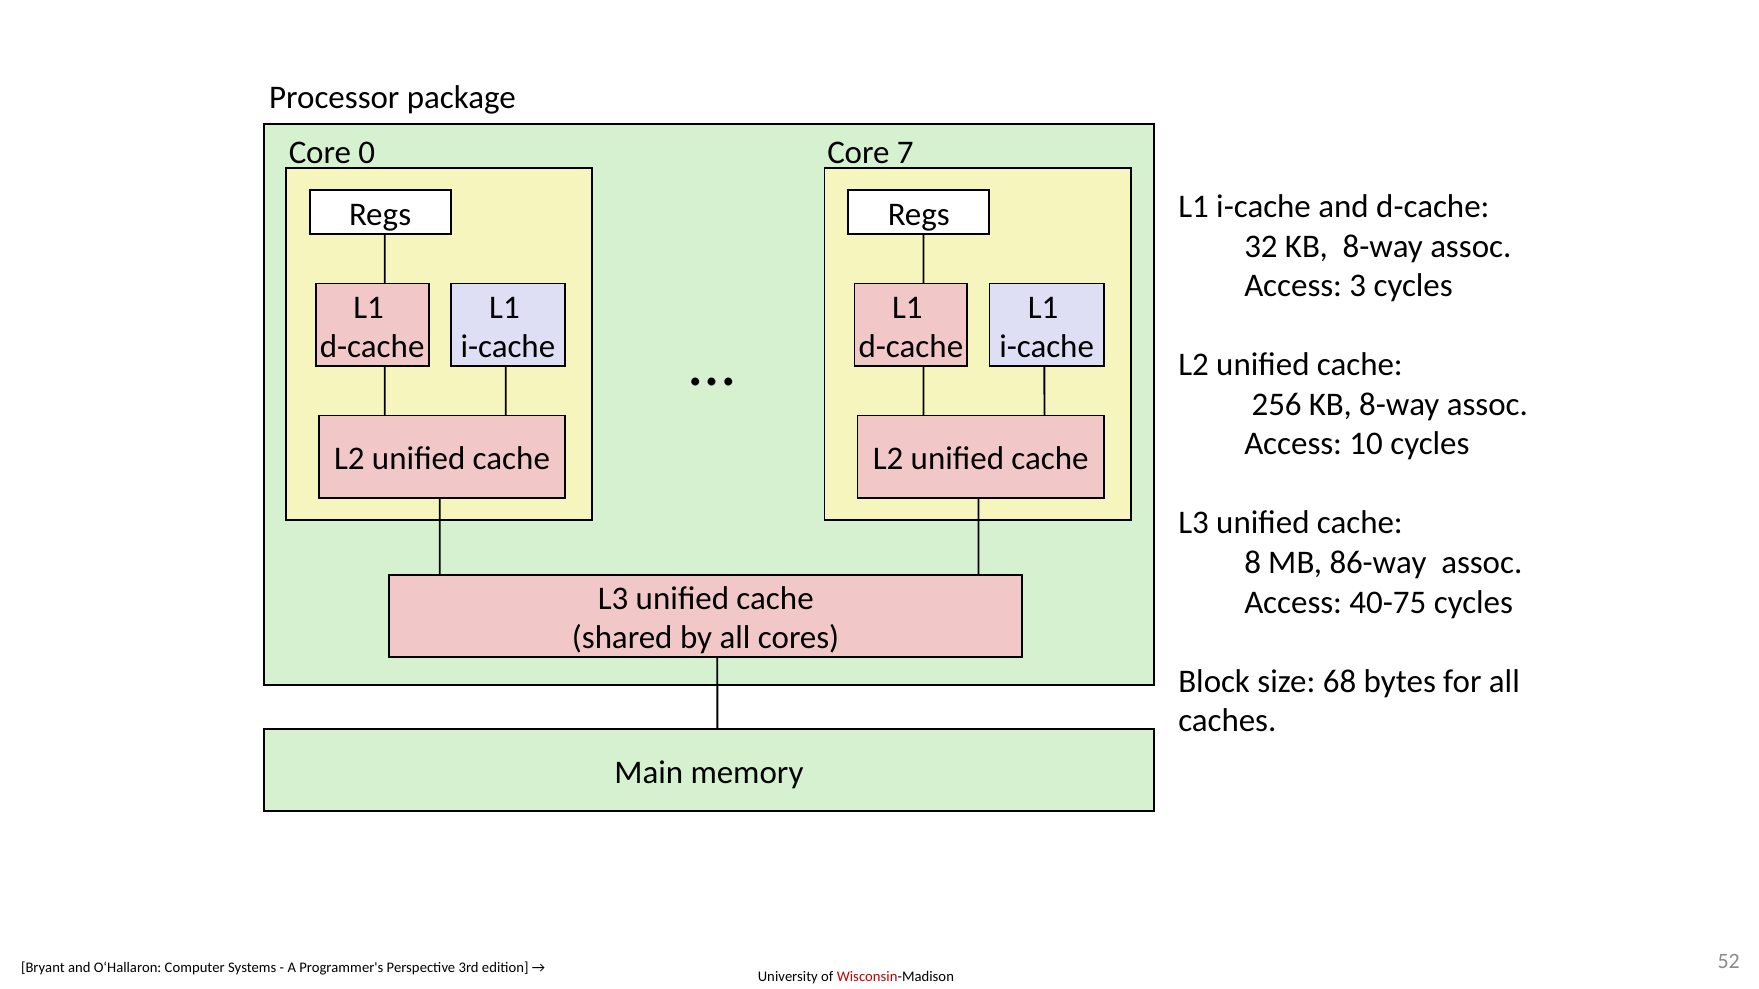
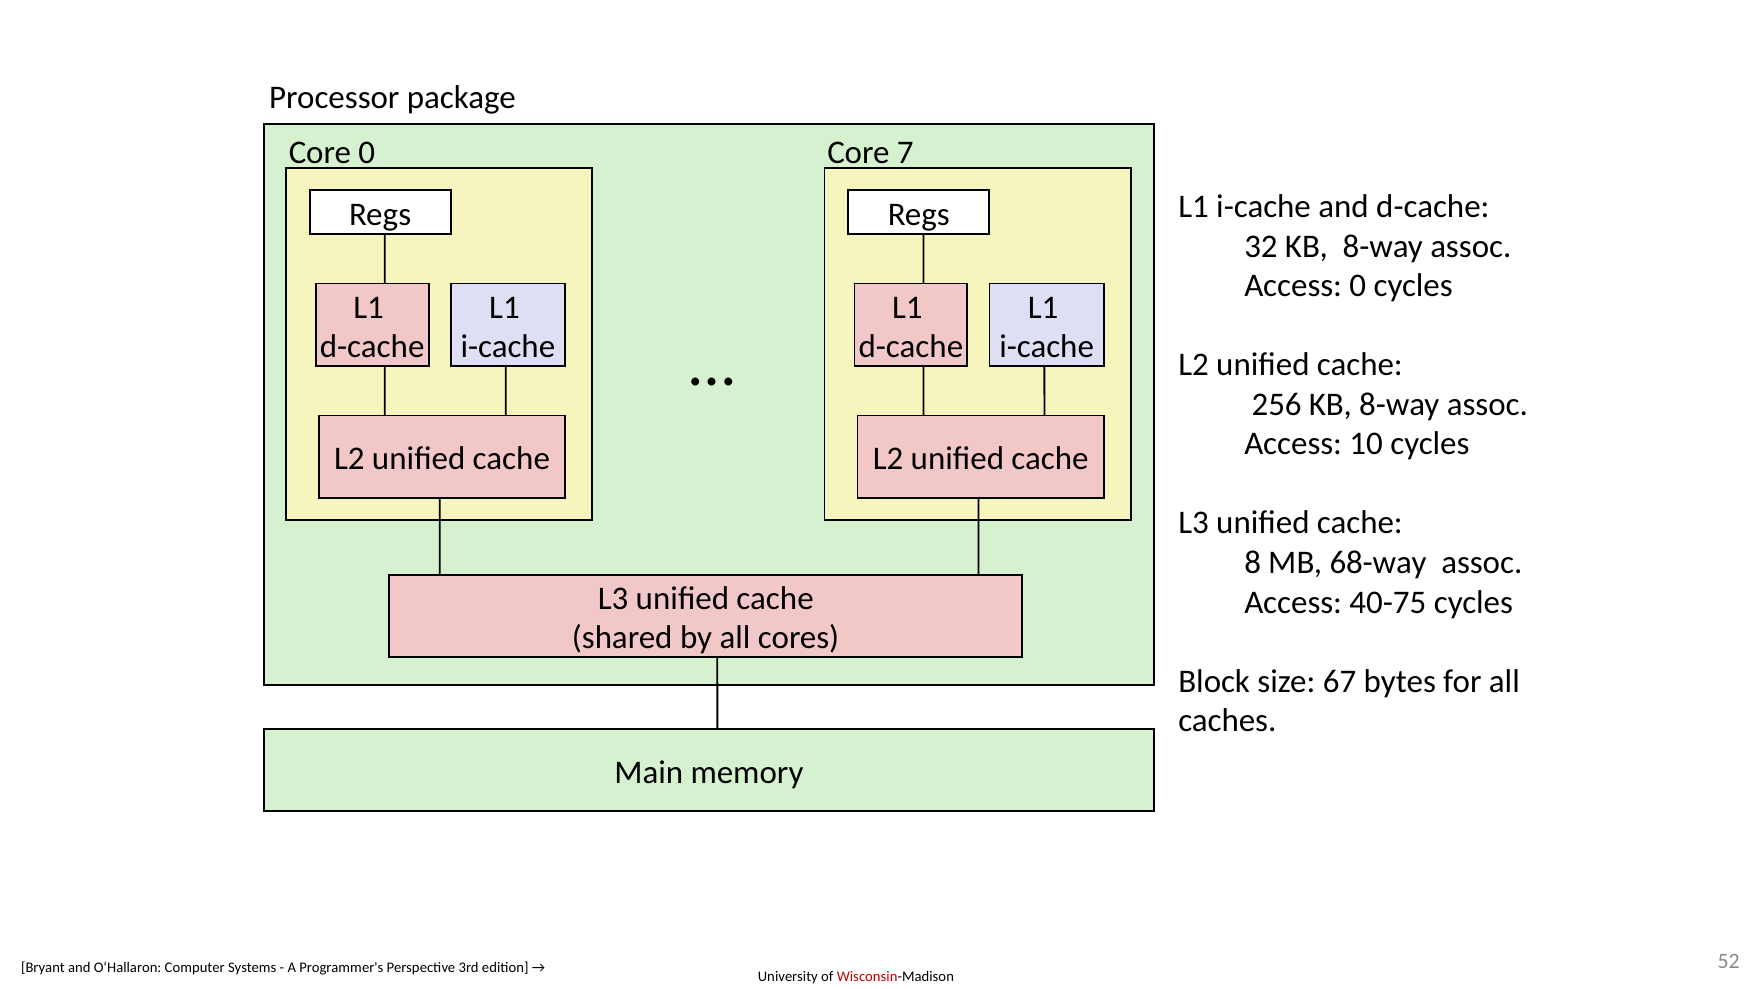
Access 3: 3 -> 0 (1358, 286)
86-way: 86-way -> 68-way (1378, 563)
68: 68 -> 67 (1340, 682)
